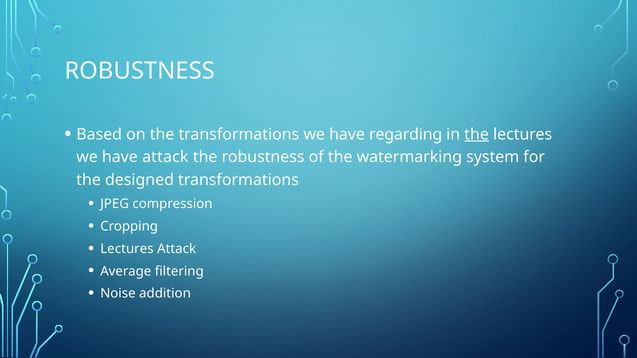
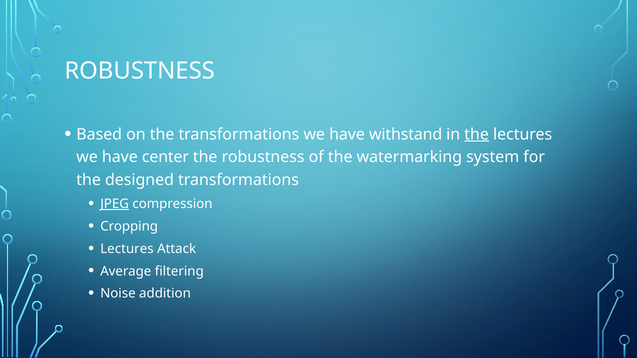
regarding: regarding -> withstand (406, 134)
have attack: attack -> center (165, 157)
JPEG underline: none -> present (115, 204)
